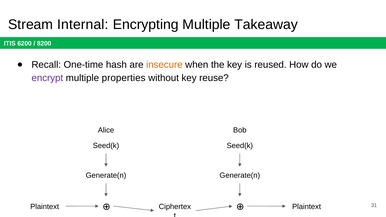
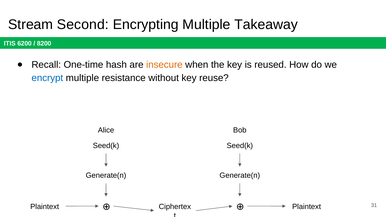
Internal: Internal -> Second (83, 25)
encrypt colour: purple -> blue (47, 78)
properties: properties -> resistance (124, 78)
